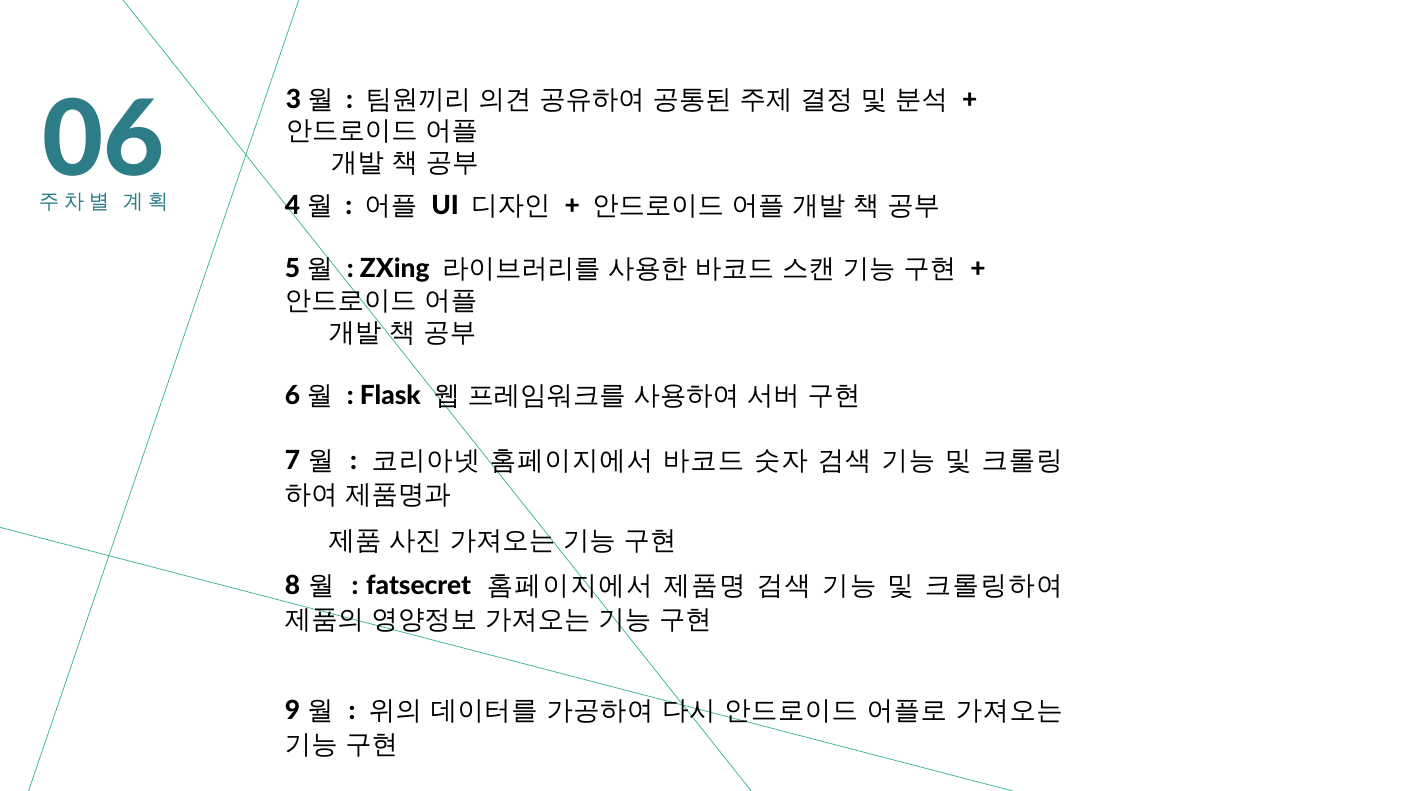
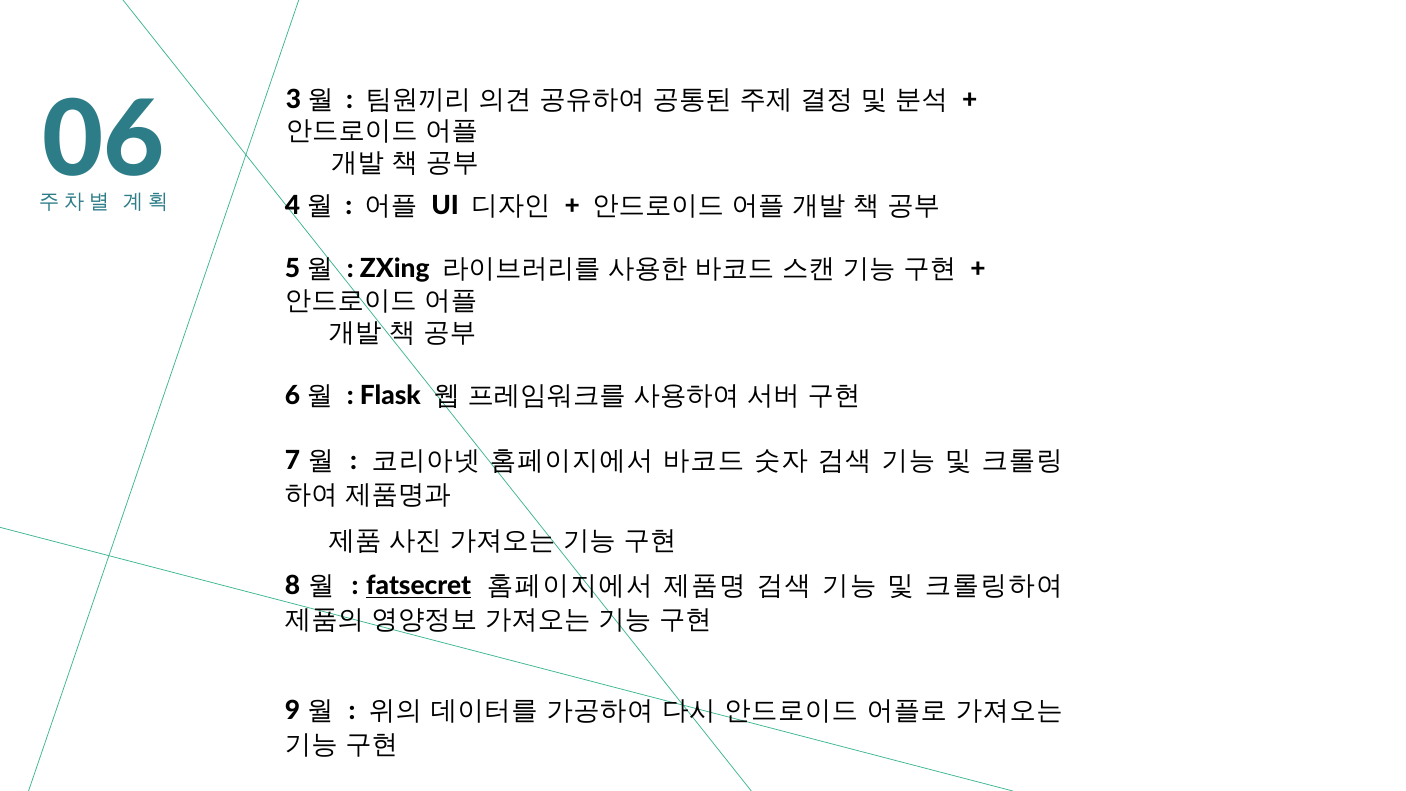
fatsecret underline: none -> present (419, 586)
